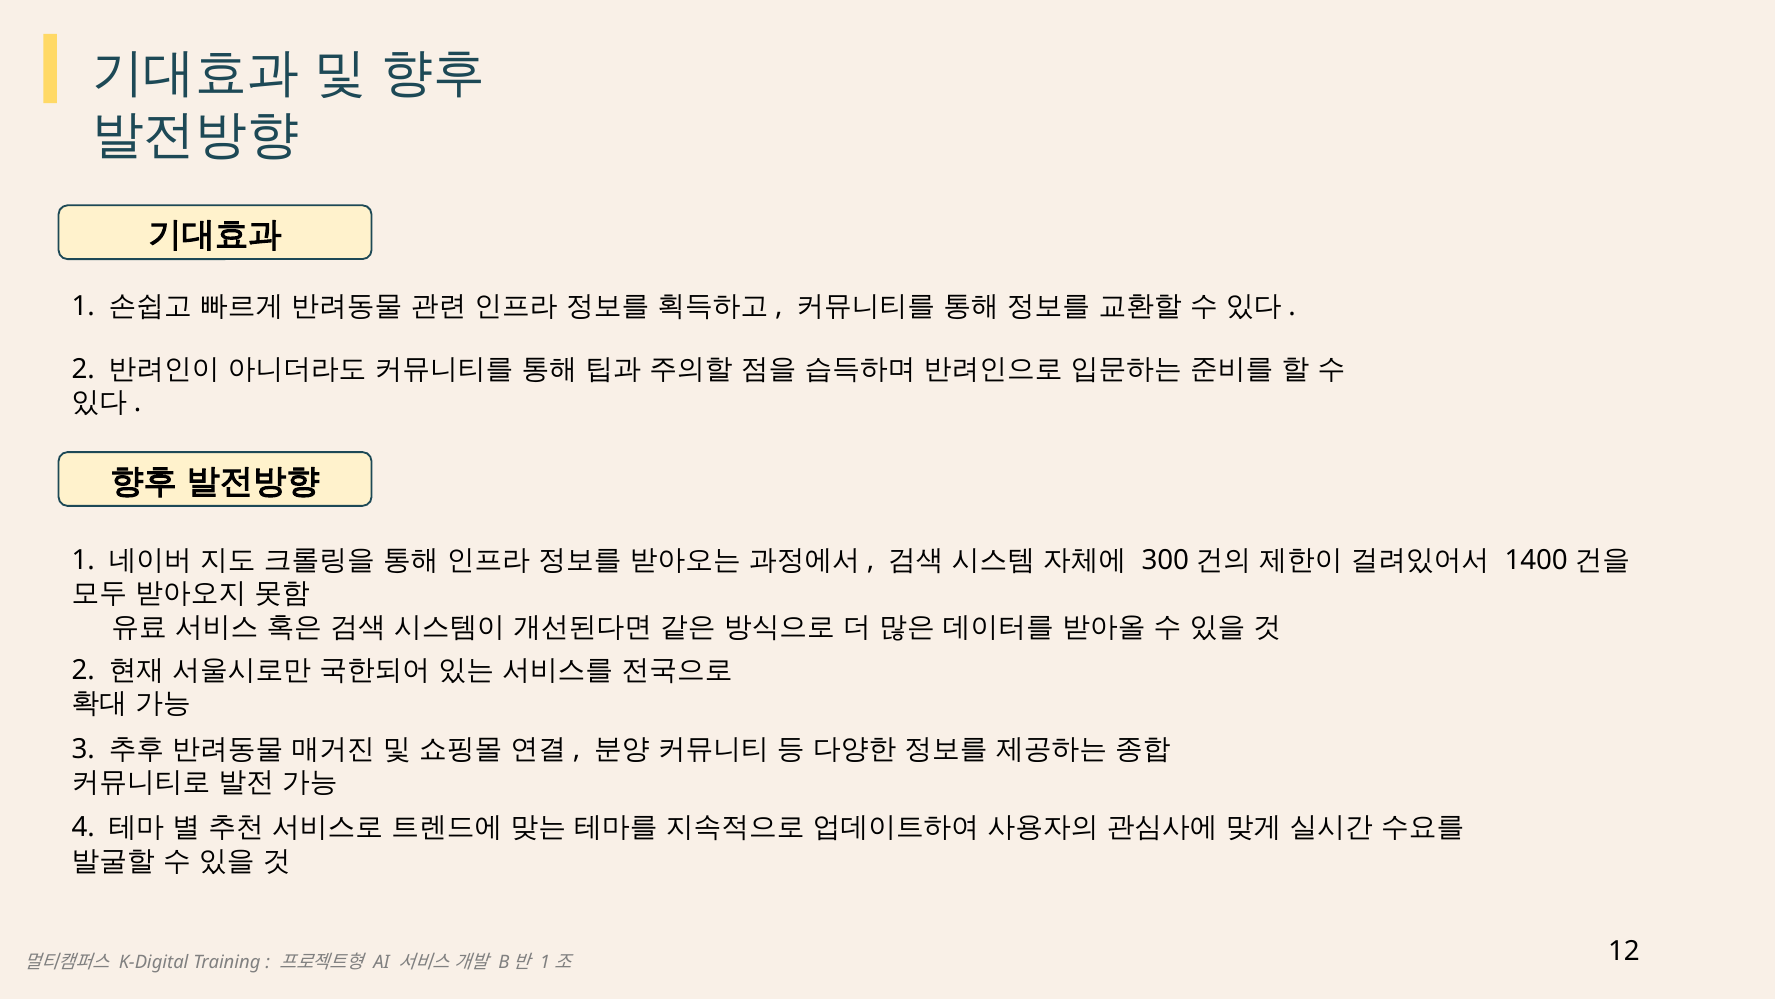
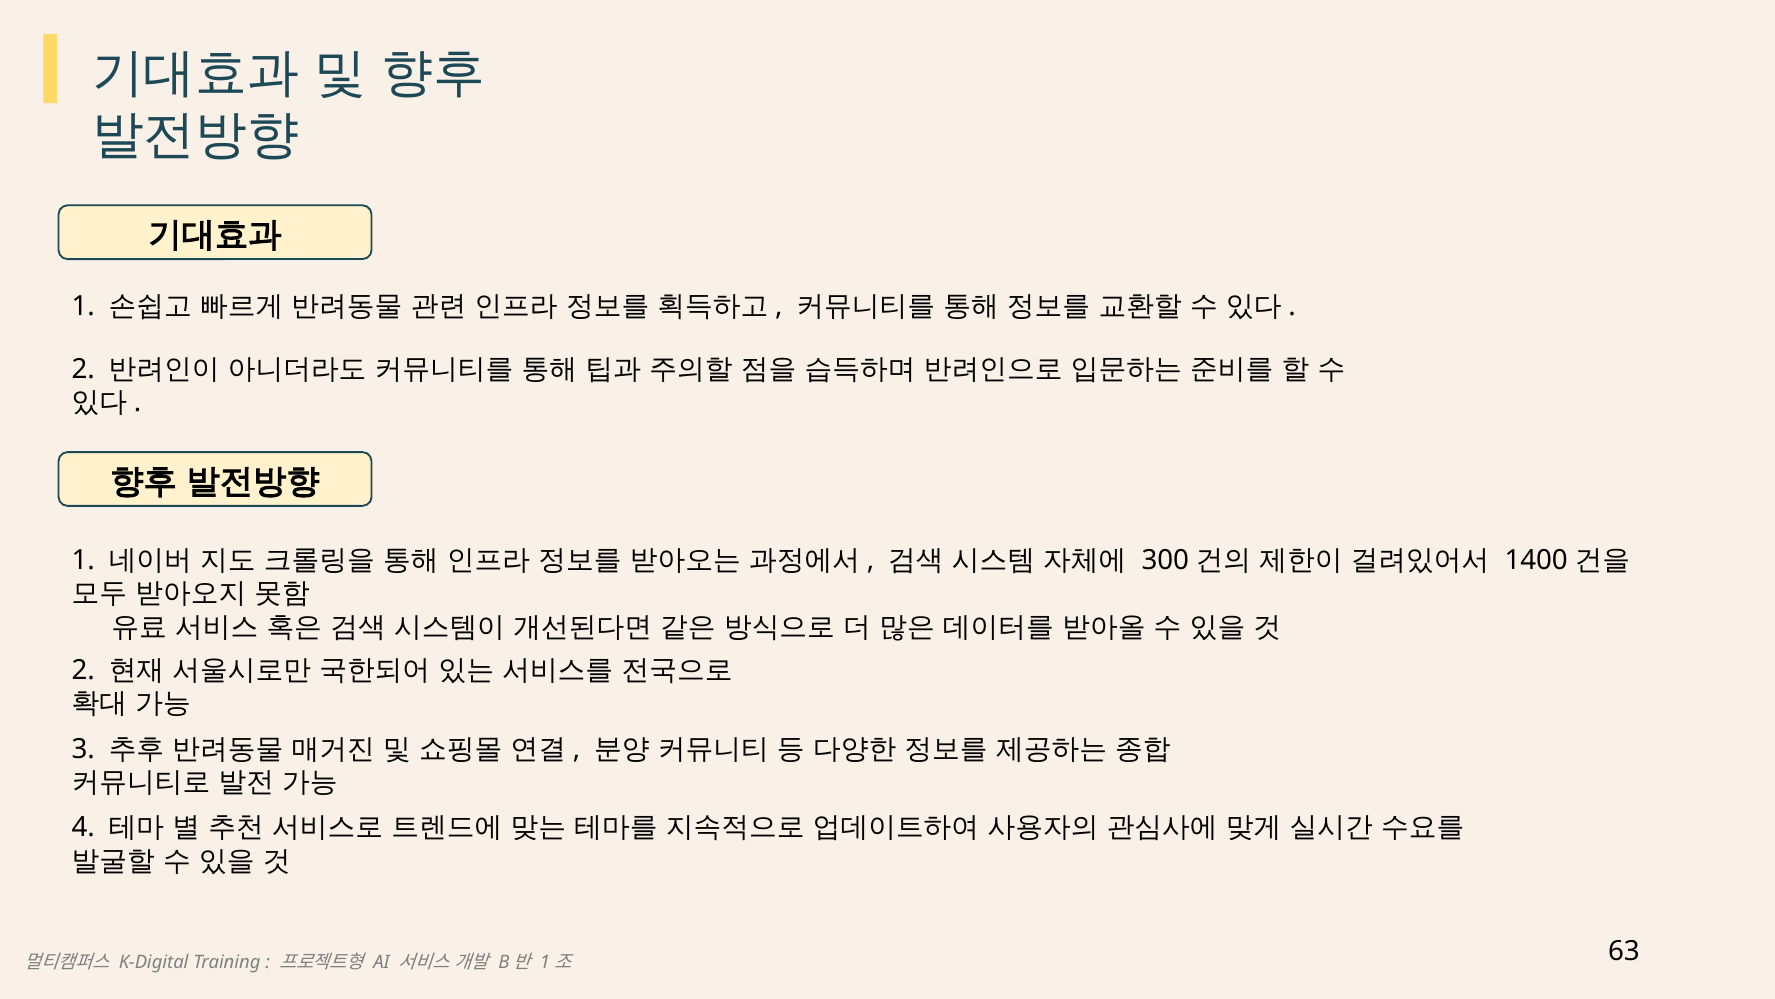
12: 12 -> 63 (1624, 951)
